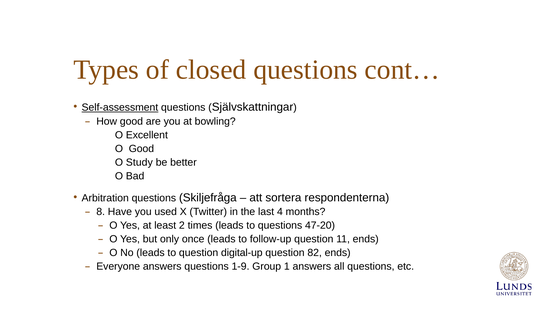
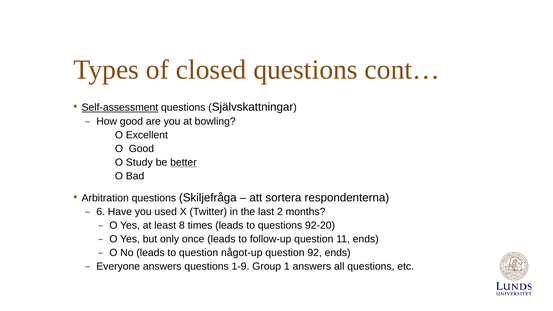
better underline: none -> present (183, 162)
8: 8 -> 6 (101, 212)
4: 4 -> 2 (280, 212)
2: 2 -> 8 (182, 226)
47-20: 47-20 -> 92-20 (320, 226)
digital-up: digital-up -> något-up (242, 253)
82: 82 -> 92 (315, 253)
